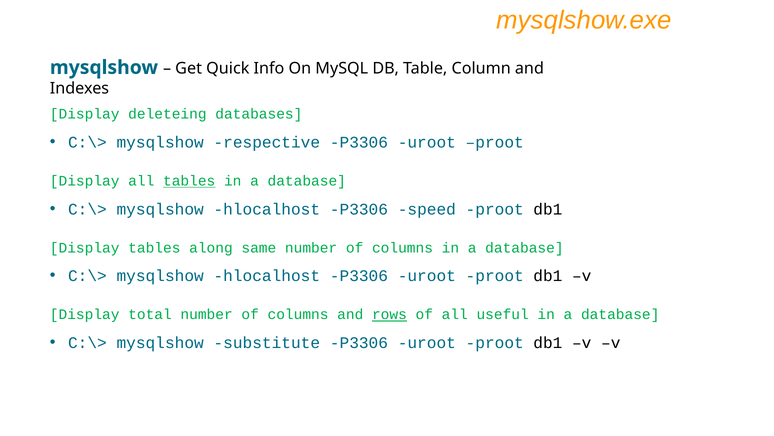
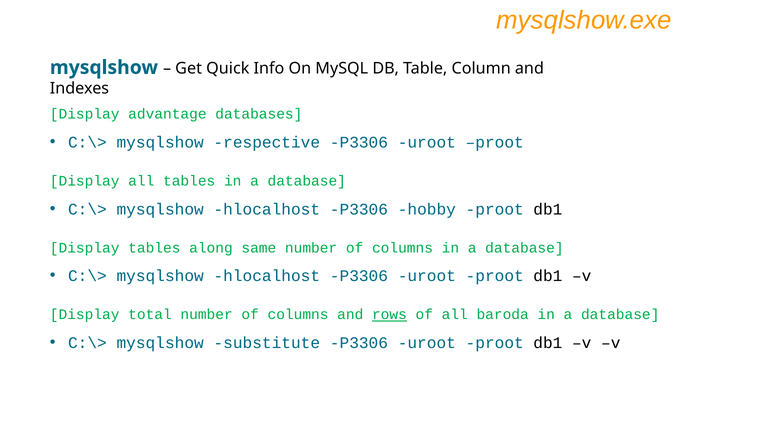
deleteing: deleteing -> advantage (167, 114)
tables underline: present -> none (189, 181)
speed: speed -> hobby (427, 209)
useful: useful -> baroda (503, 314)
